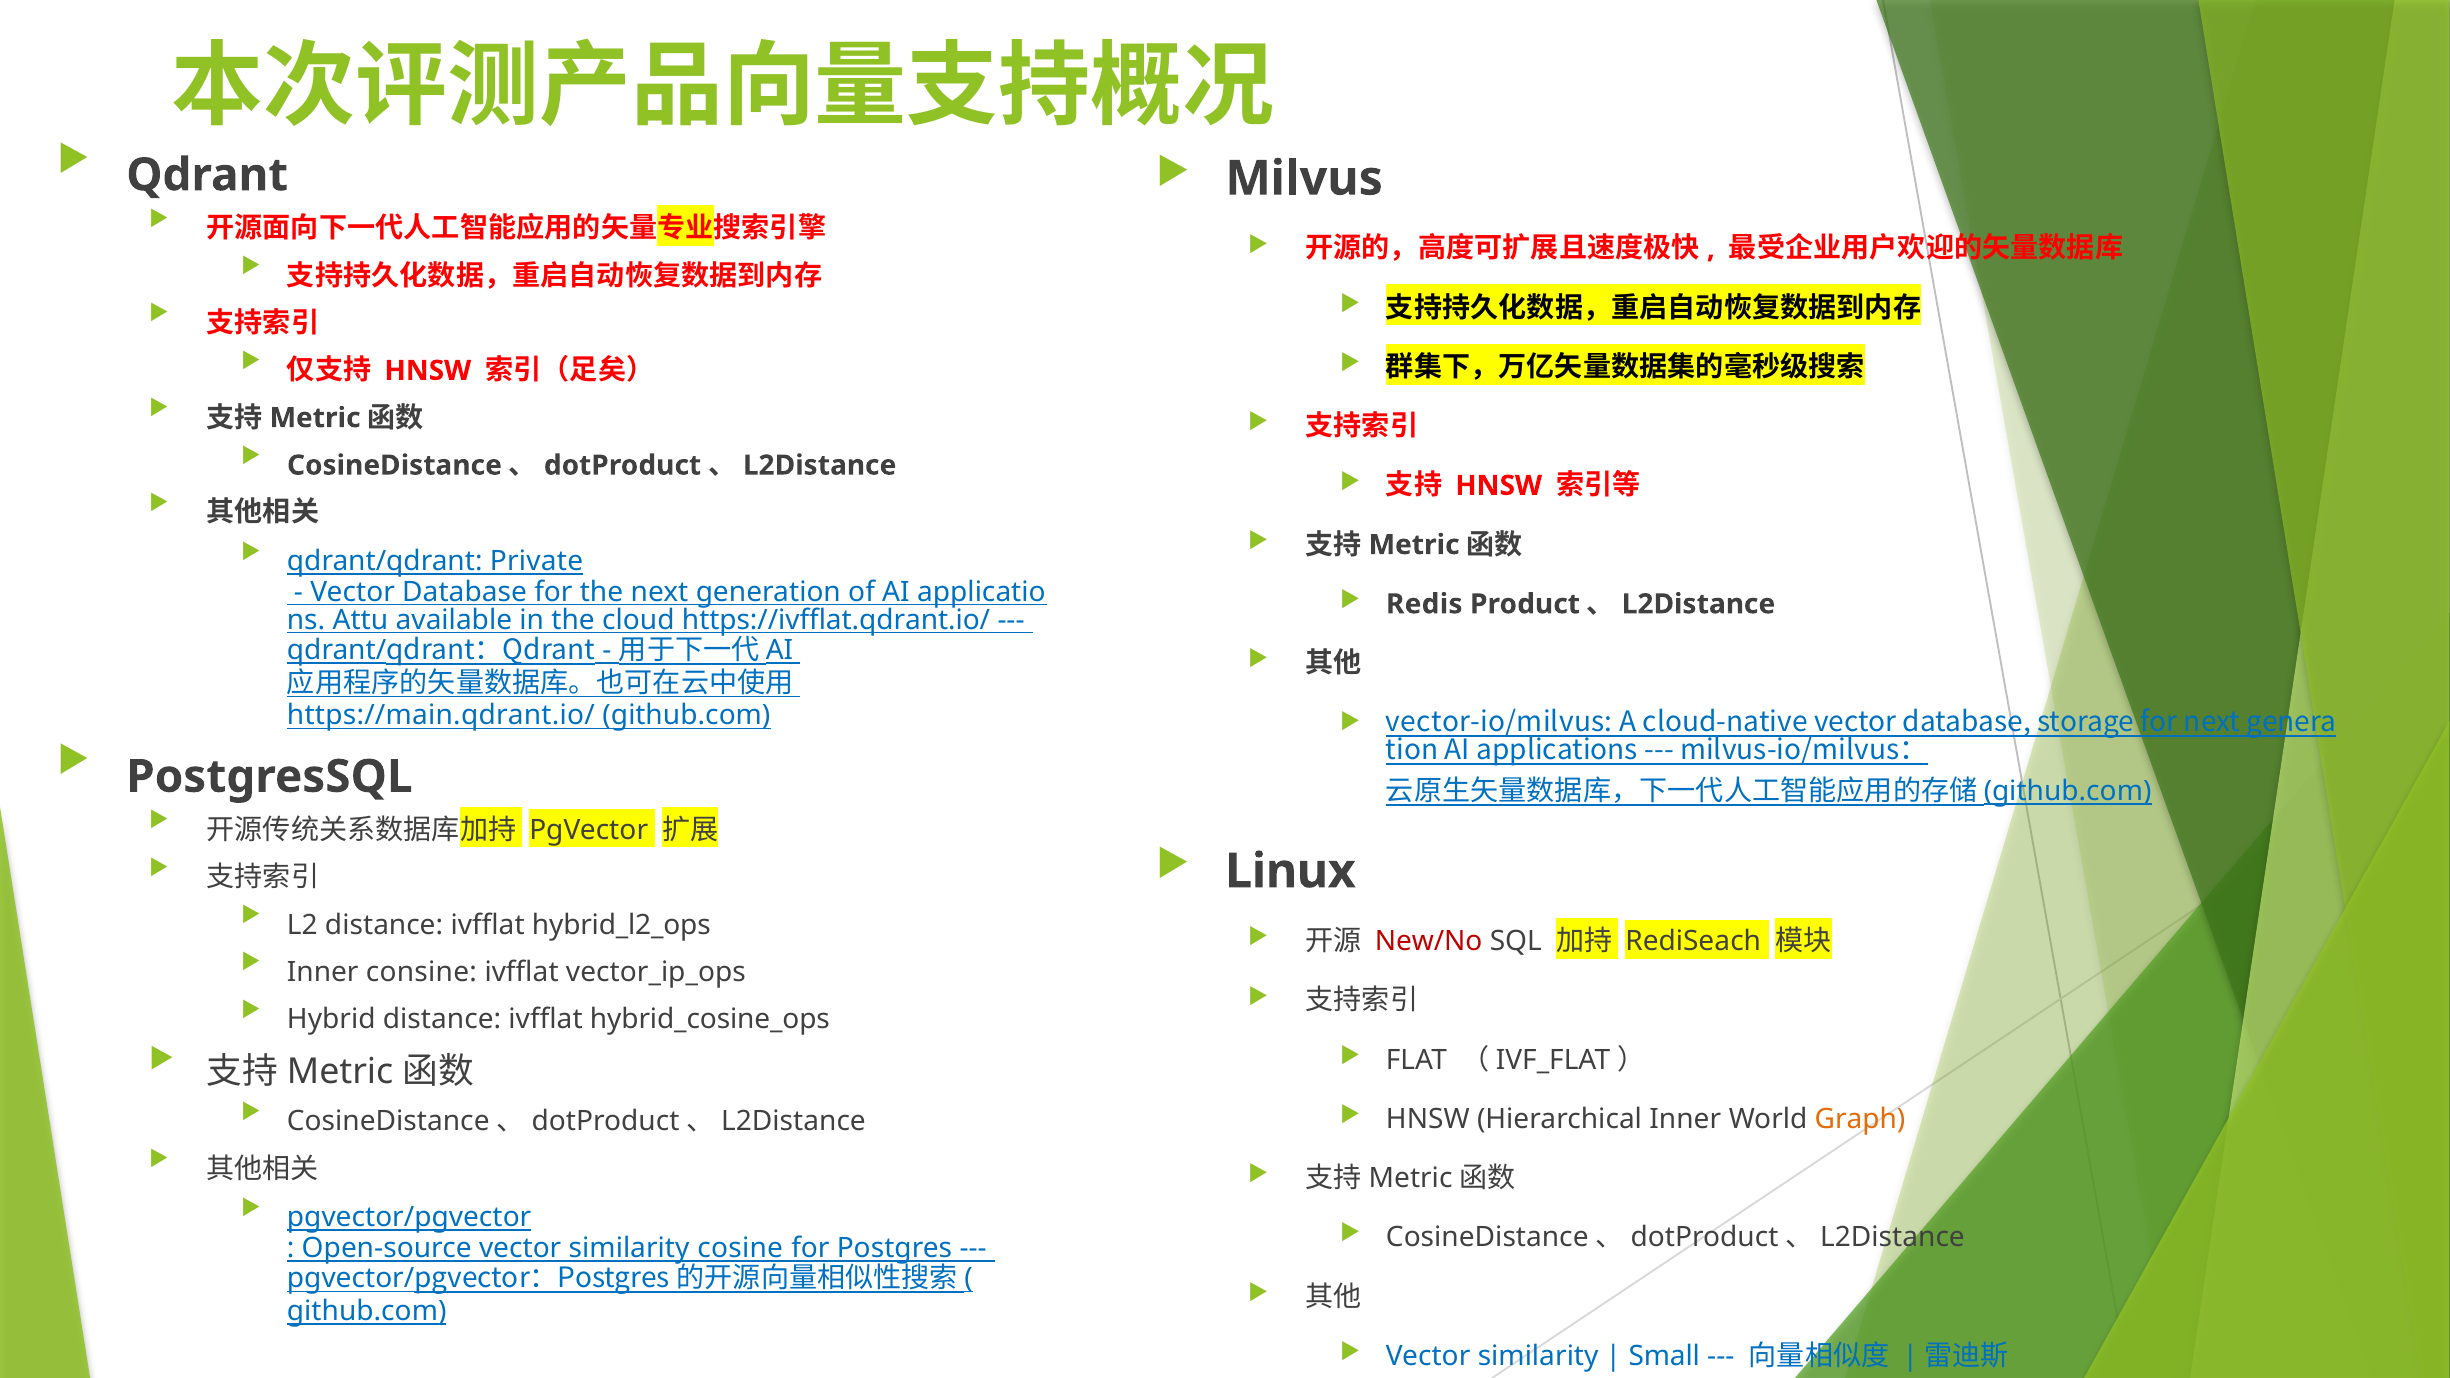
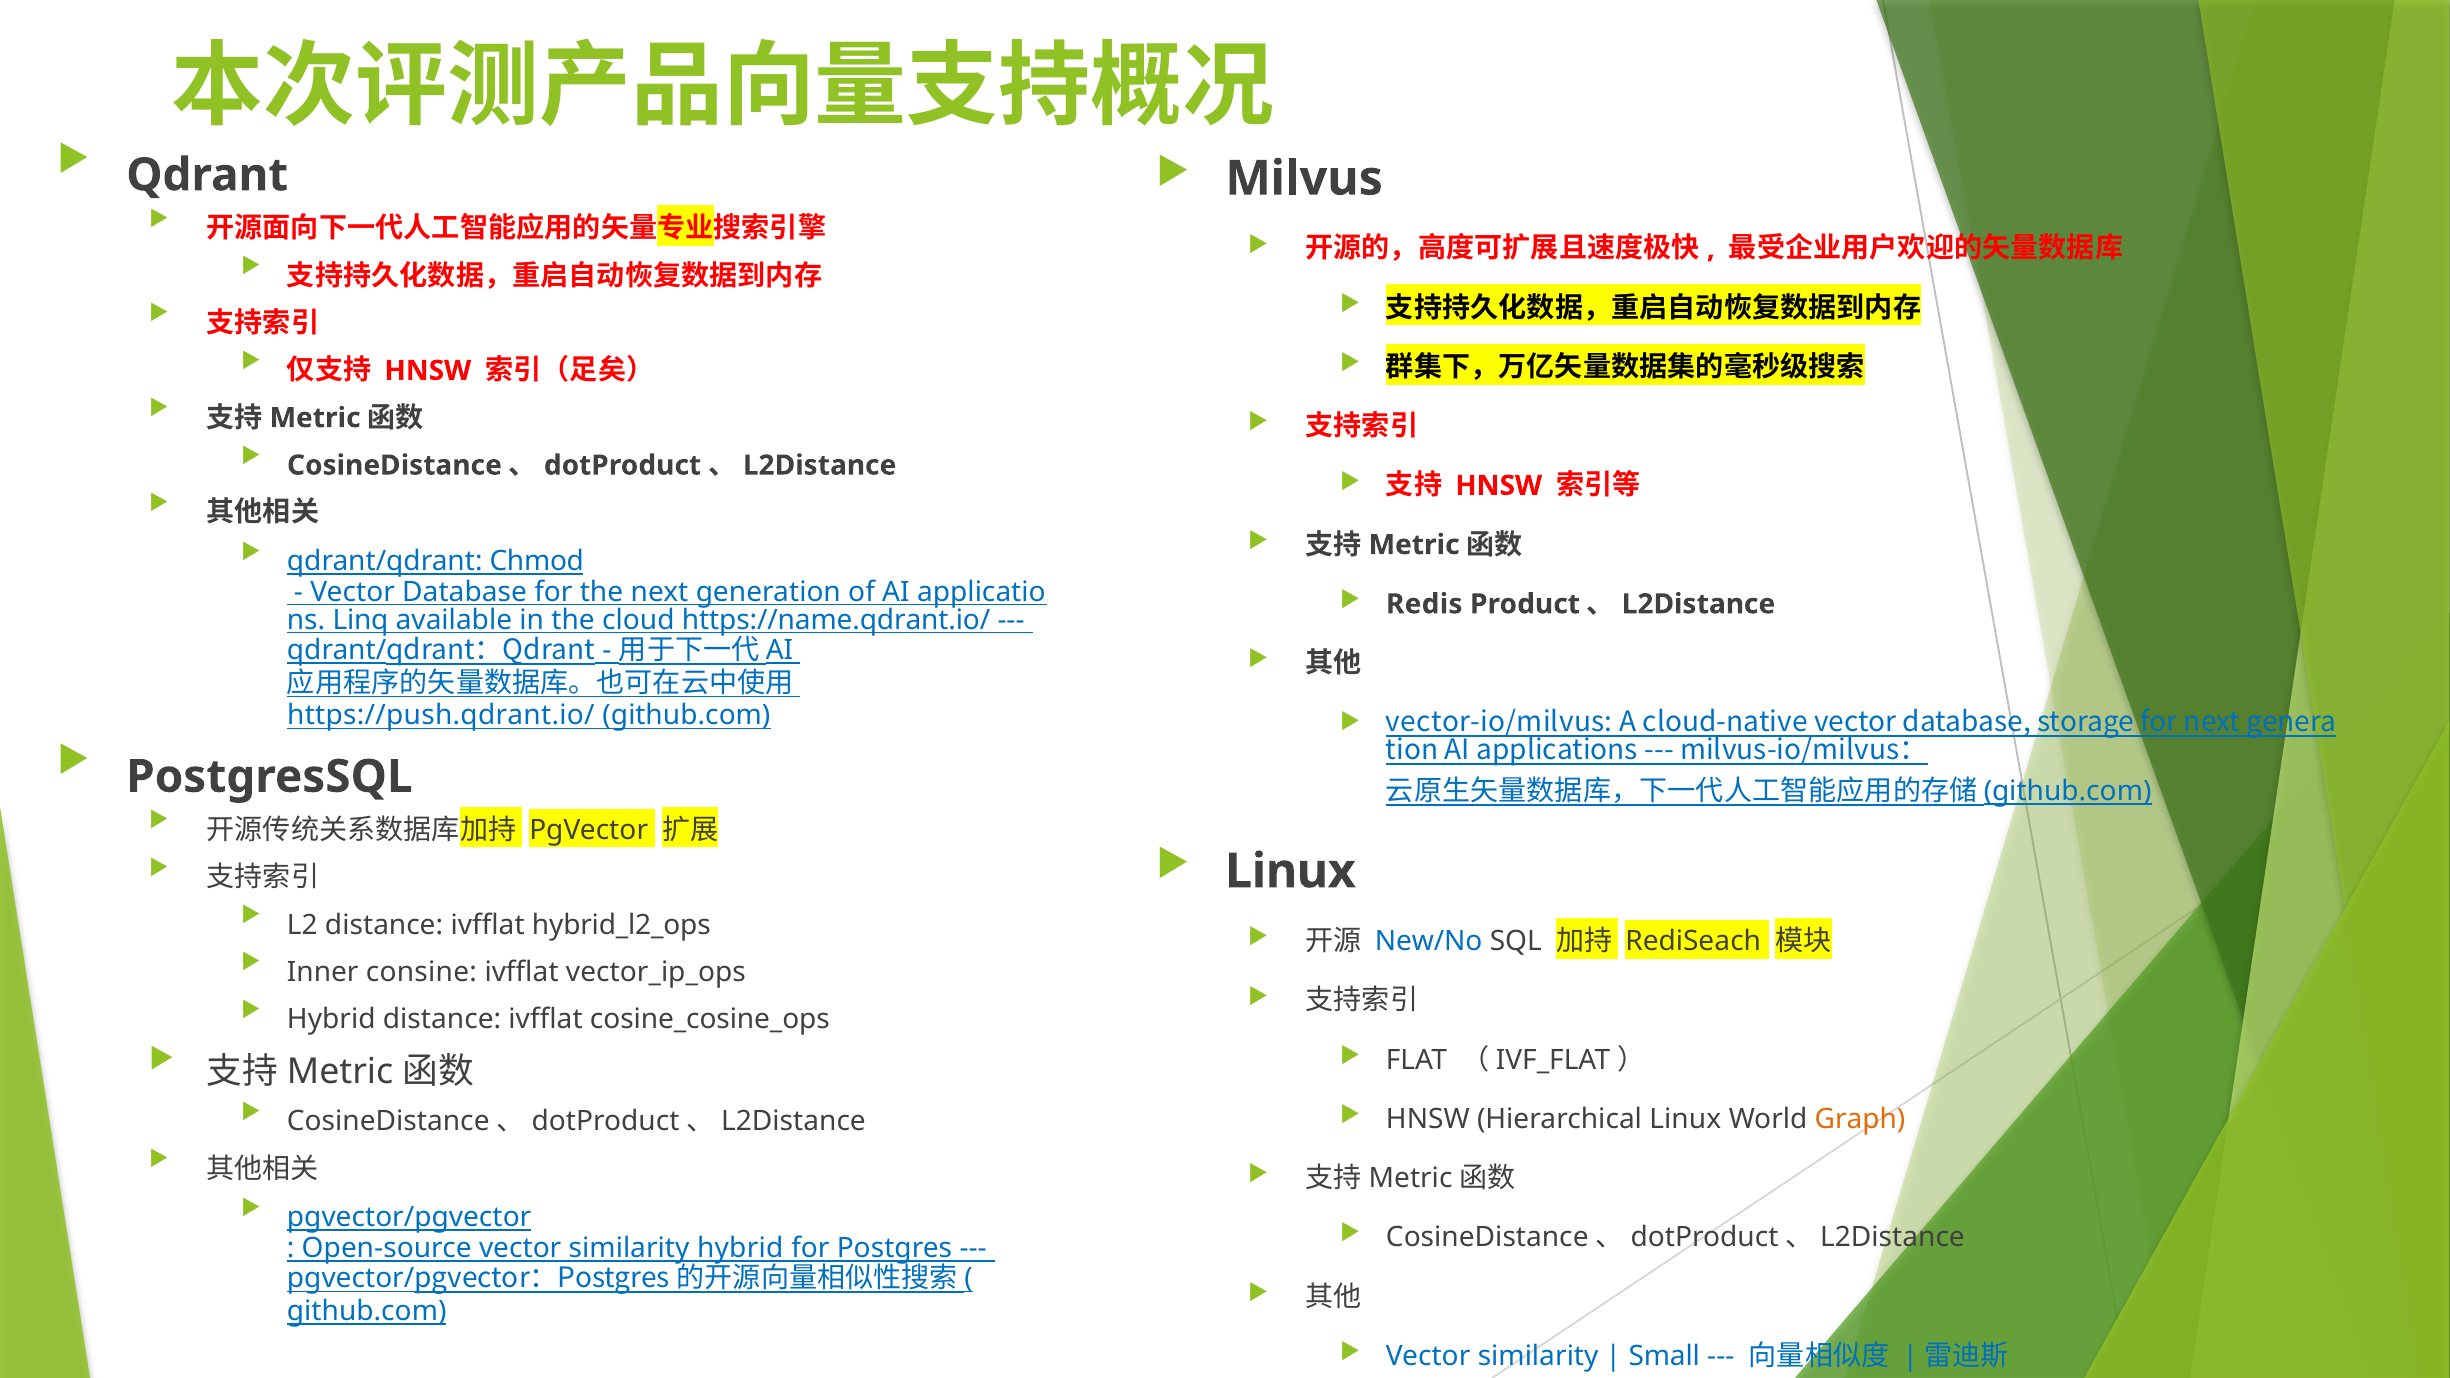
Private: Private -> Chmod (537, 561)
Attu: Attu -> Linq (361, 620)
https://ivfflat.qdrant.io/: https://ivfflat.qdrant.io/ -> https://name.qdrant.io/ (836, 620)
https://main.qdrant.io/: https://main.qdrant.io/ -> https://push.qdrant.io/ (441, 716)
New/No colour: red -> blue (1429, 941)
hybrid_cosine_ops: hybrid_cosine_ops -> cosine_cosine_ops (710, 1020)
Hierarchical Inner: Inner -> Linux (1685, 1119)
similarity cosine: cosine -> hybrid (740, 1248)
